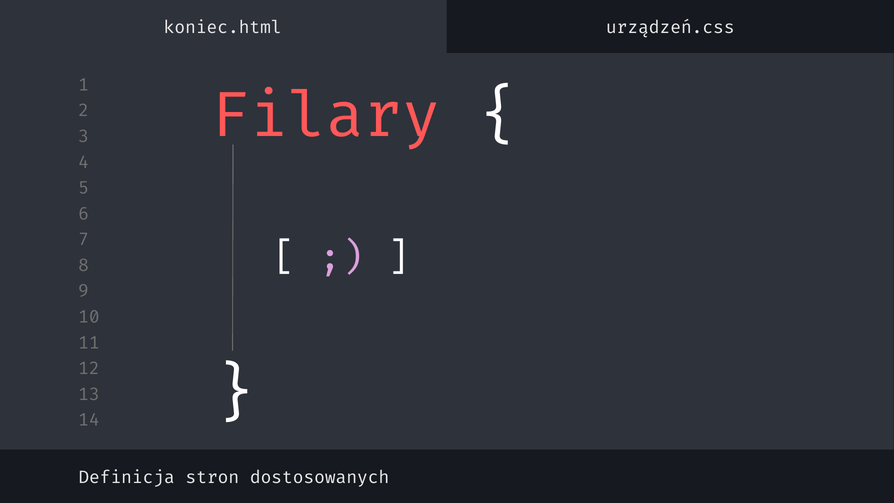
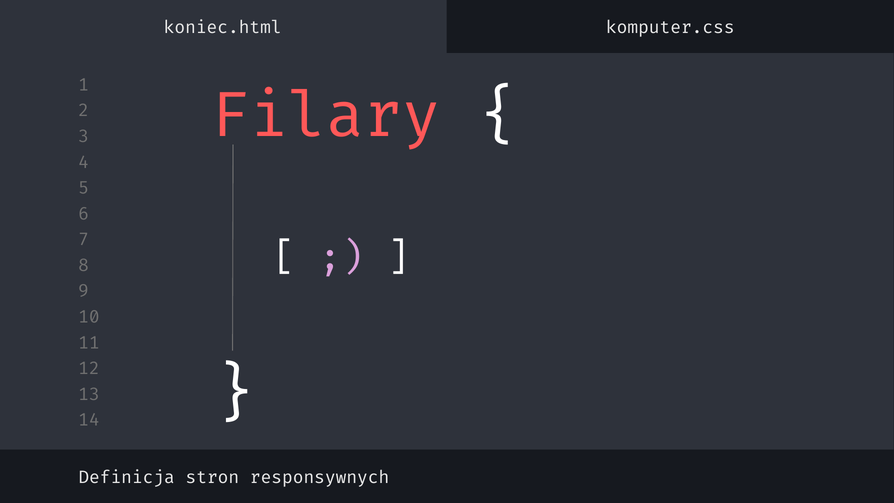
urządzeń.css: urządzeń.css -> komputer.css (670, 27)
dostosowanych: dostosowanych -> responsywnych (320, 478)
